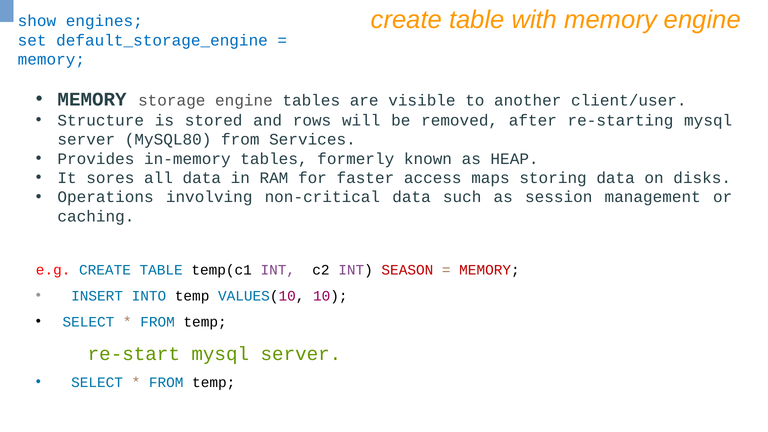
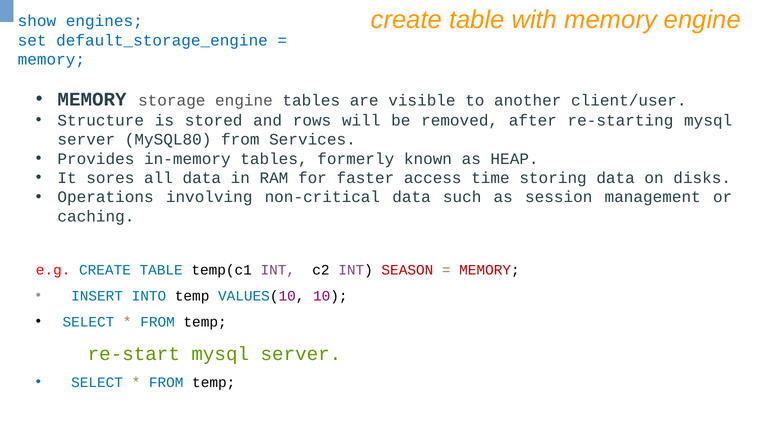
maps: maps -> time (490, 178)
